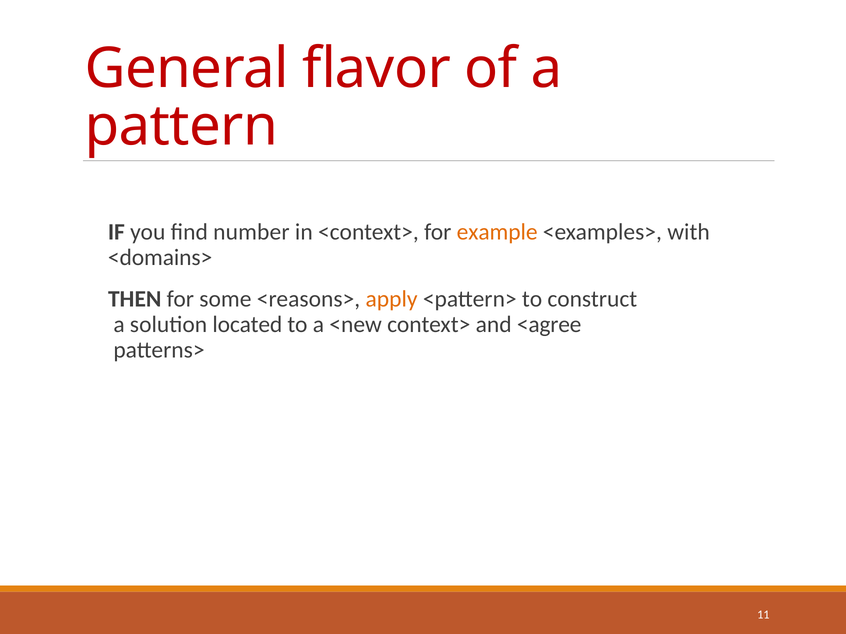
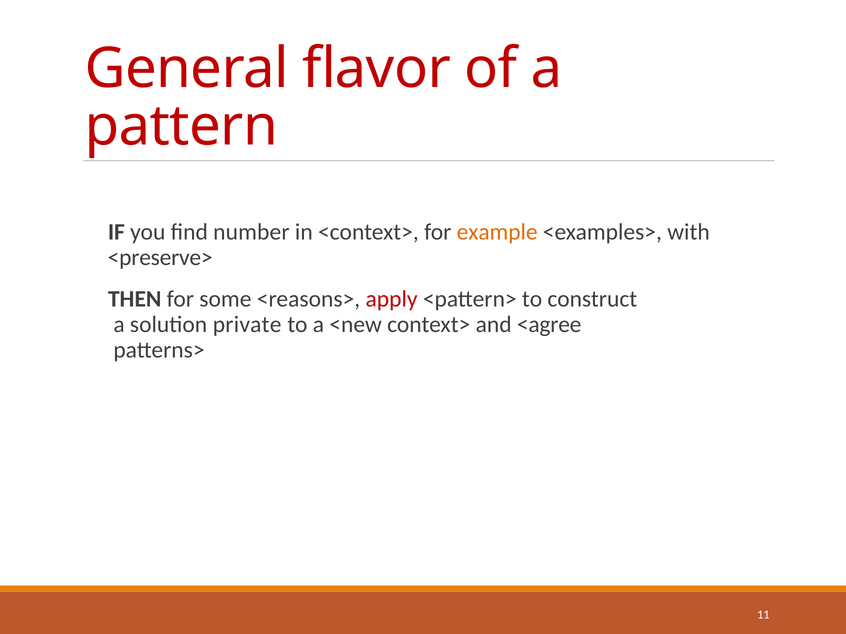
<domains>: <domains> -> <preserve> (160, 258)
apply colour: orange -> red (392, 299)
located: located -> private (247, 325)
